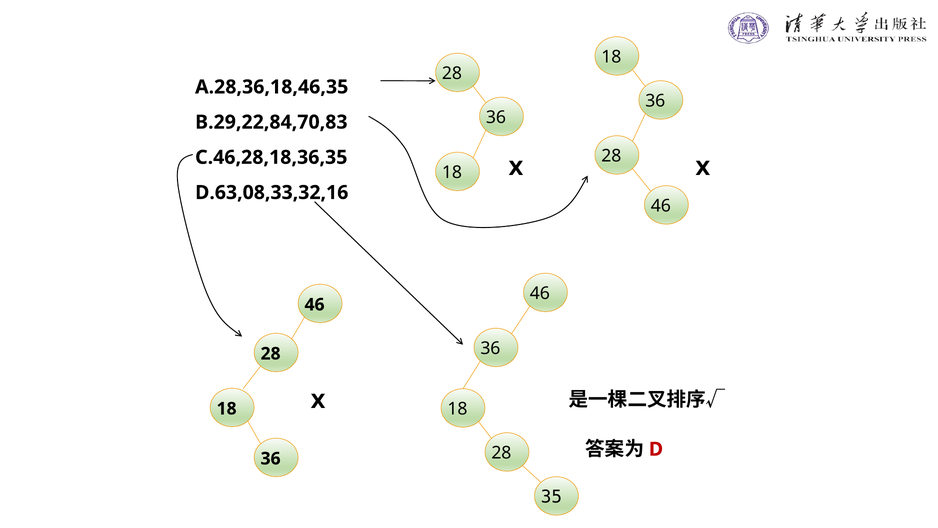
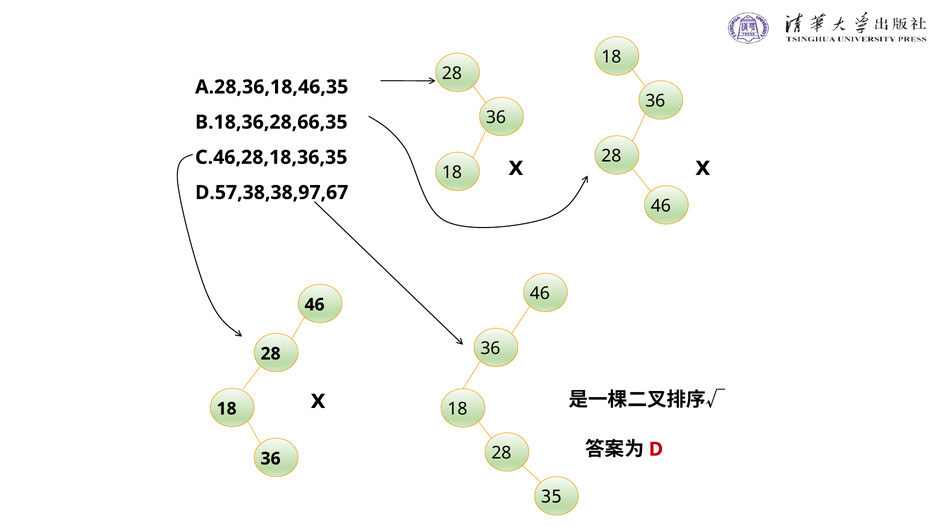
B.29,22,84,70,83: B.29,22,84,70,83 -> B.18,36,28,66,35 (271, 122)
D.63,08,33,32,16: D.63,08,33,32,16 -> D.57,38,38,97,67 (272, 192)
